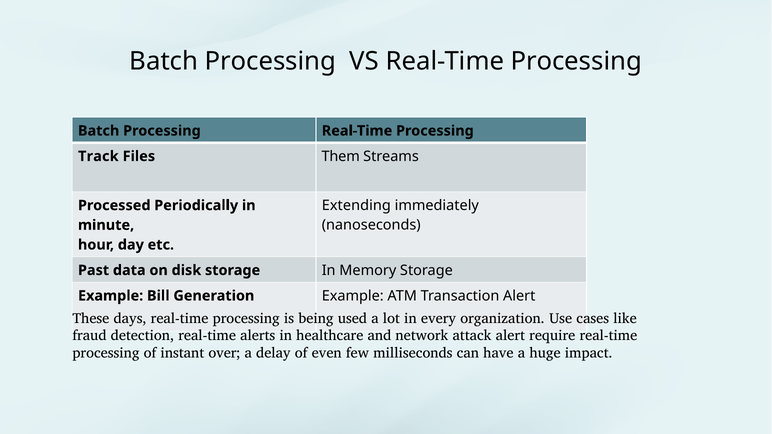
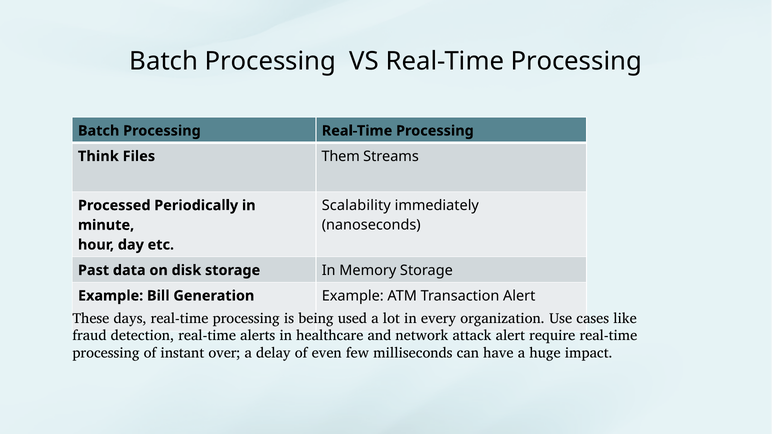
Track: Track -> Think (98, 156)
Extending: Extending -> Scalability (356, 206)
